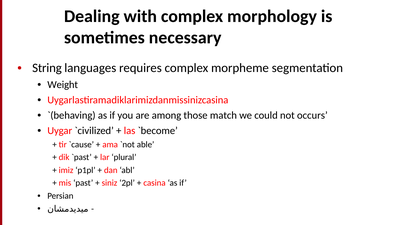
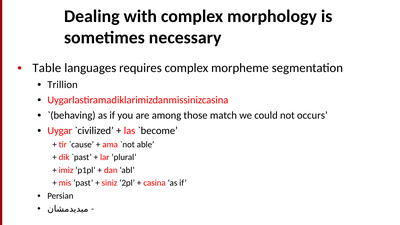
String: String -> Table (47, 68)
Weight: Weight -> Trillion (63, 85)
